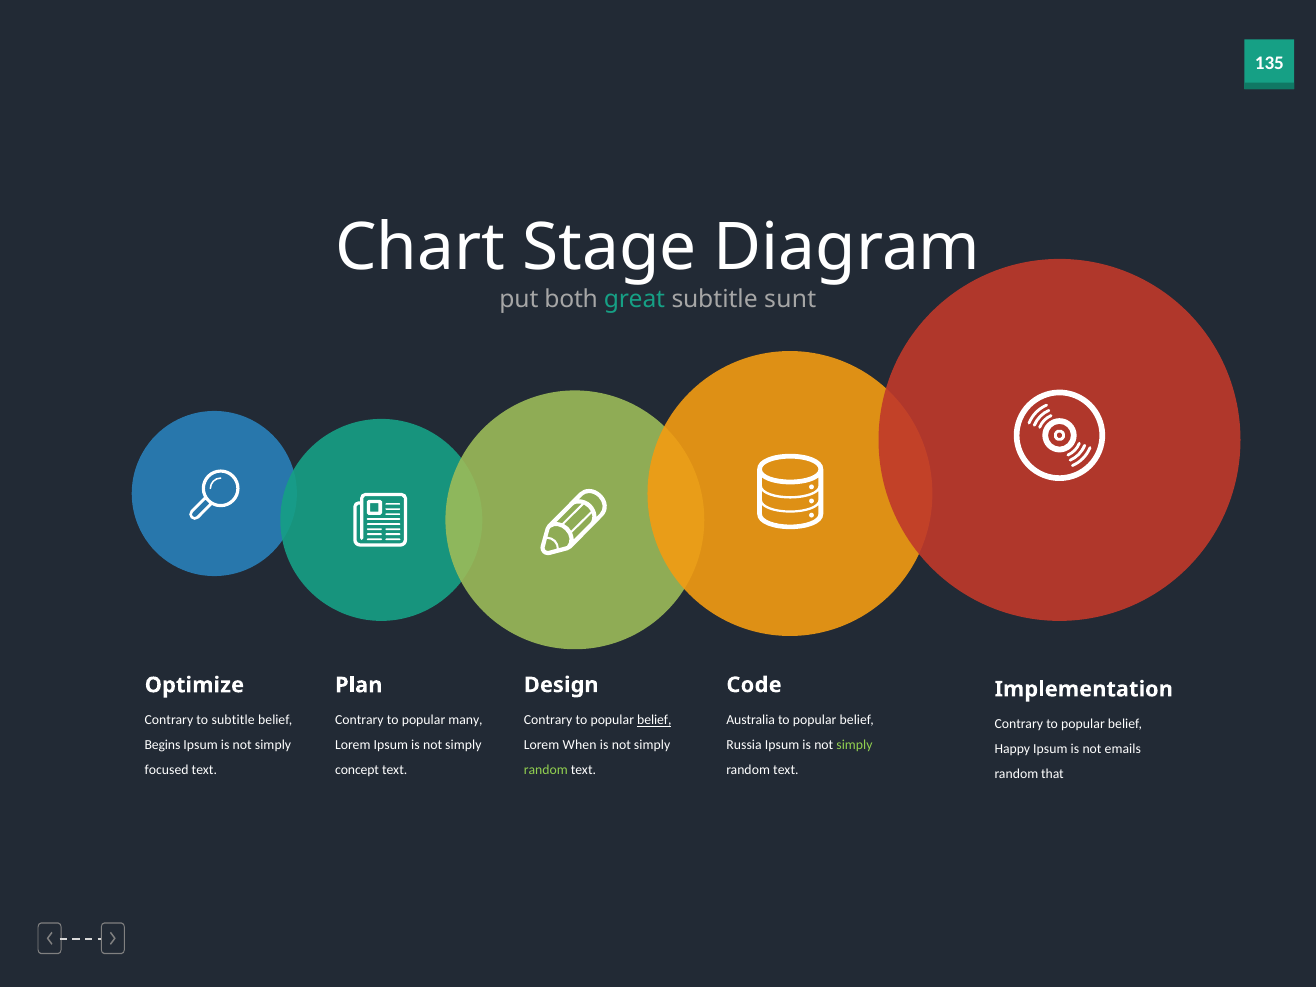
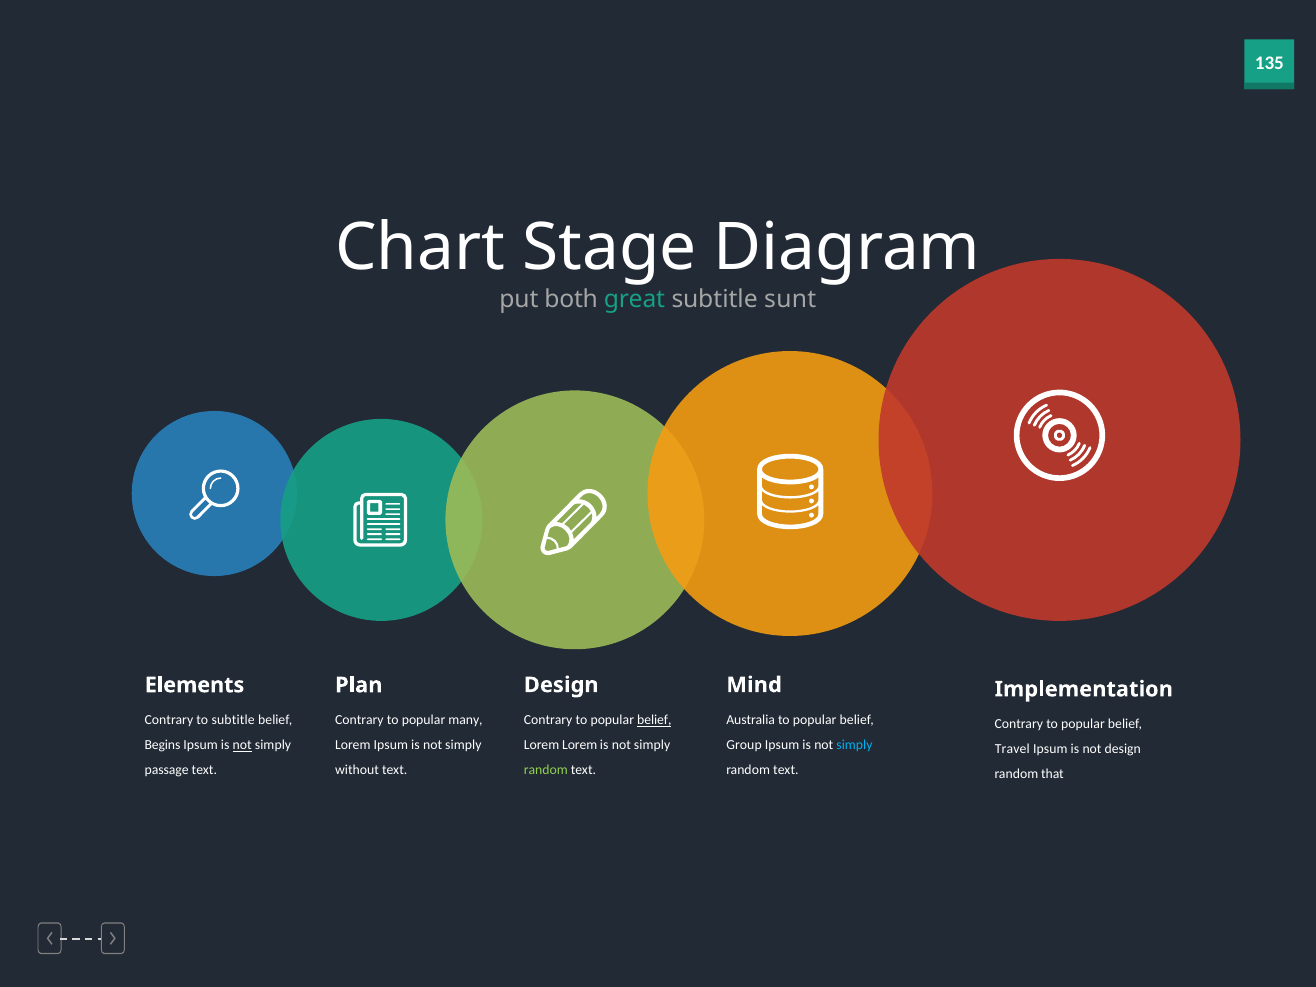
Code: Code -> Mind (754, 685)
Optimize: Optimize -> Elements (195, 685)
Lorem When: When -> Lorem (580, 745)
Russia: Russia -> Group (744, 745)
simply colour: light green -> light blue (854, 745)
not underline: none -> present (242, 745)
Happy: Happy -> Travel (1012, 749)
not emails: emails -> design (1123, 749)
focused: focused -> passage (167, 770)
concept: concept -> without (357, 770)
